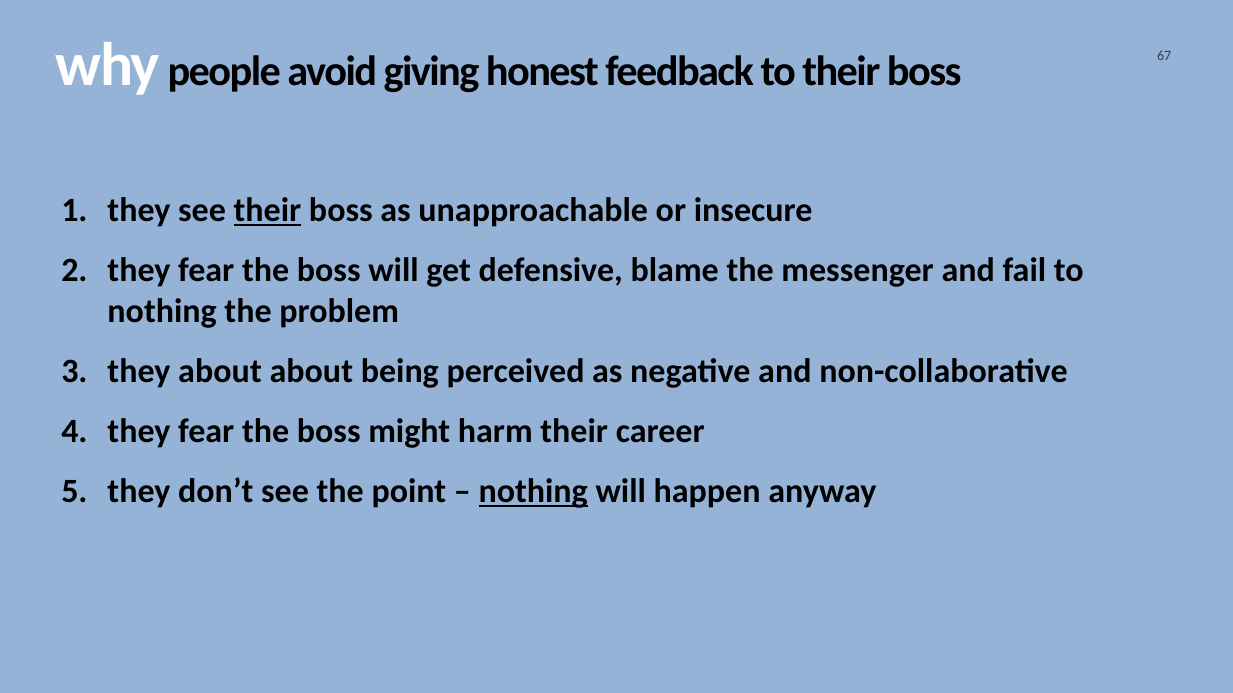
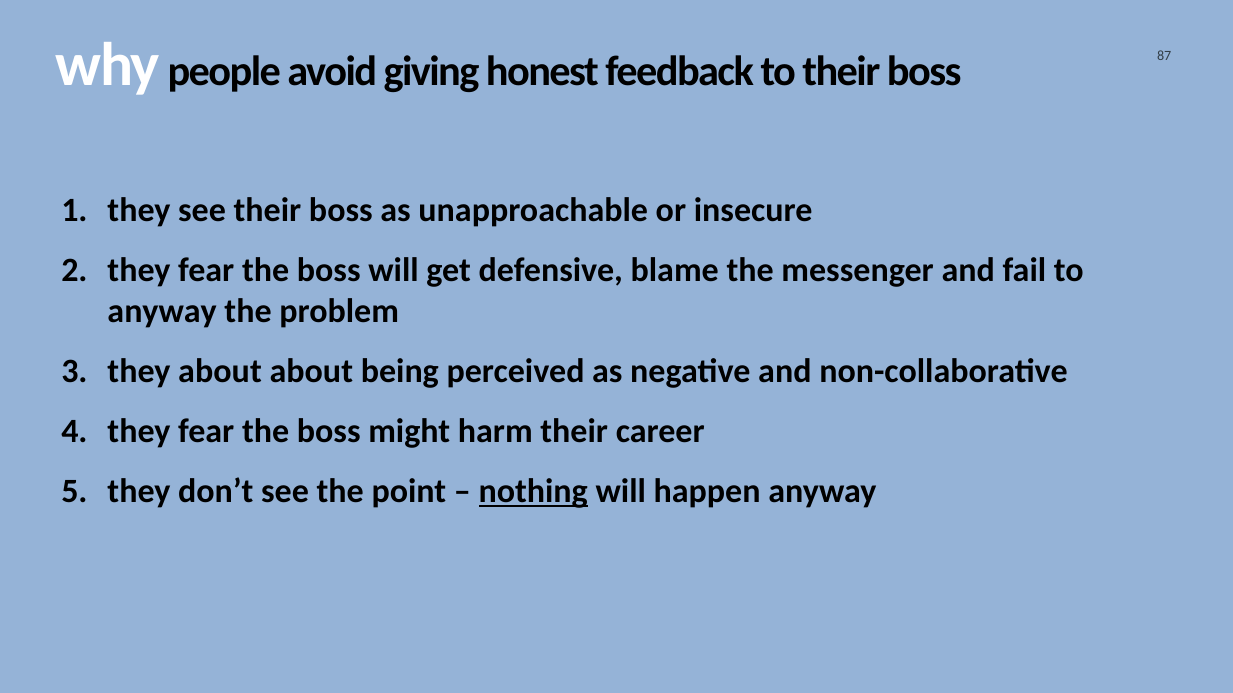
67: 67 -> 87 (1164, 56)
their underline: present -> none (267, 210)
nothing: nothing -> anyway (162, 311)
